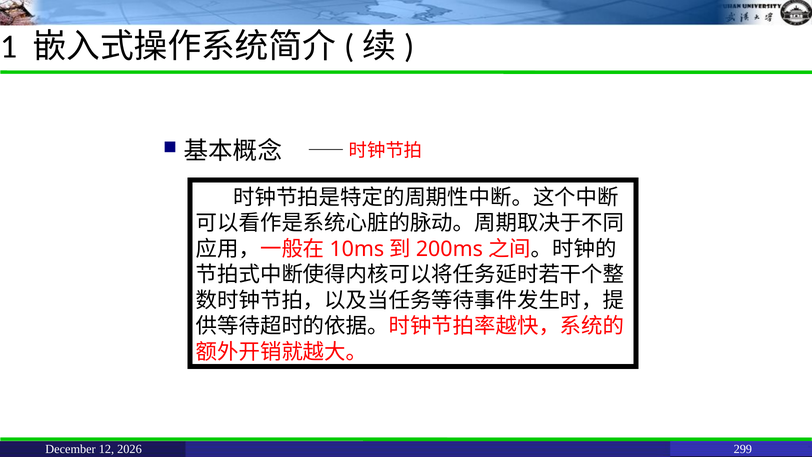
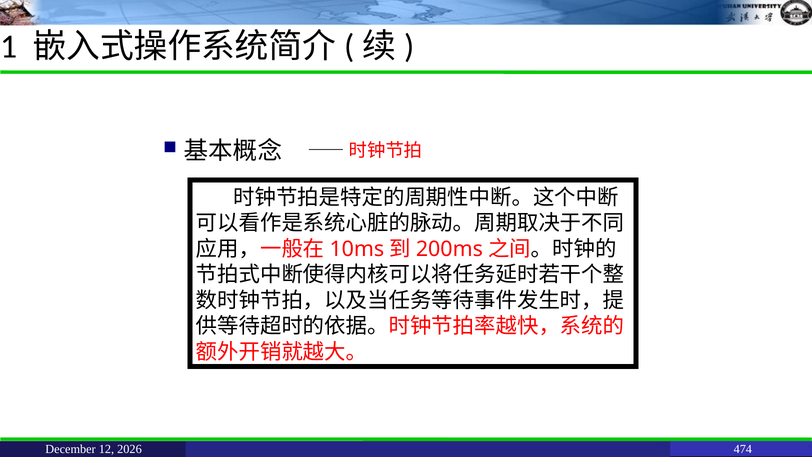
299: 299 -> 474 (743, 449)
